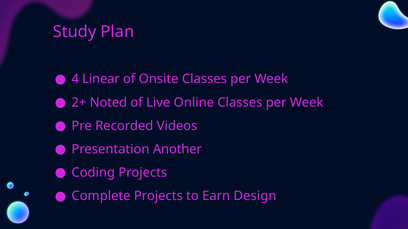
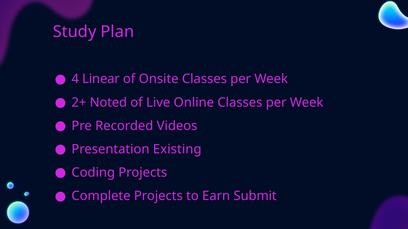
Another: Another -> Existing (177, 150)
Design: Design -> Submit (255, 196)
